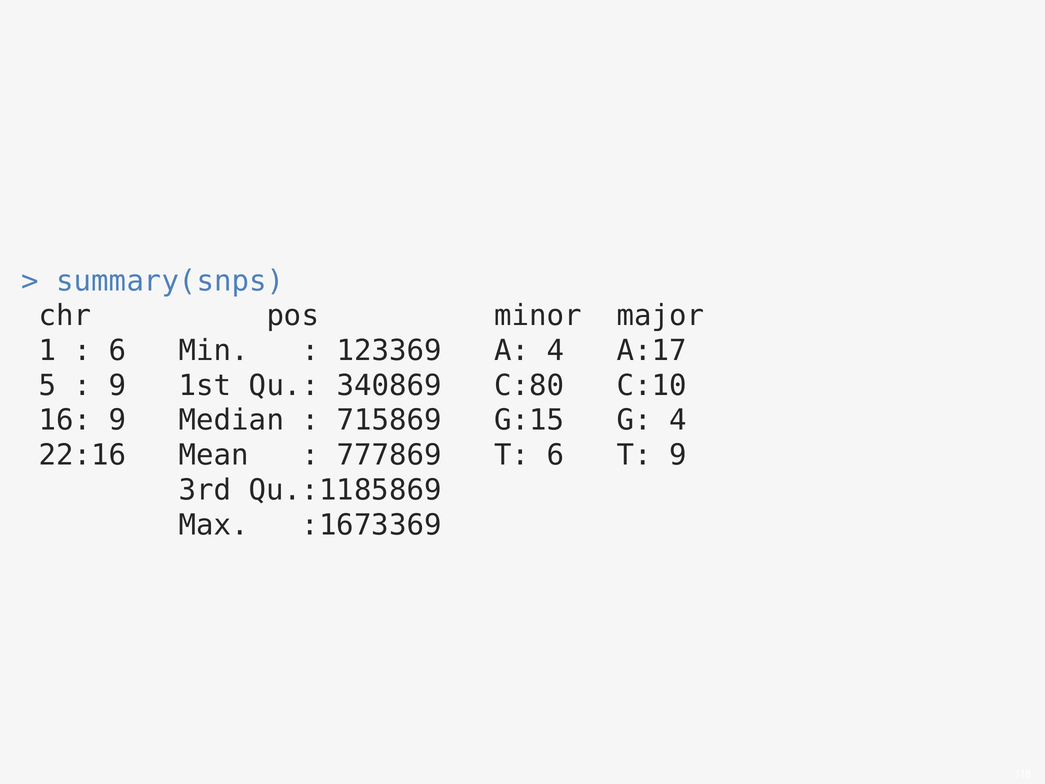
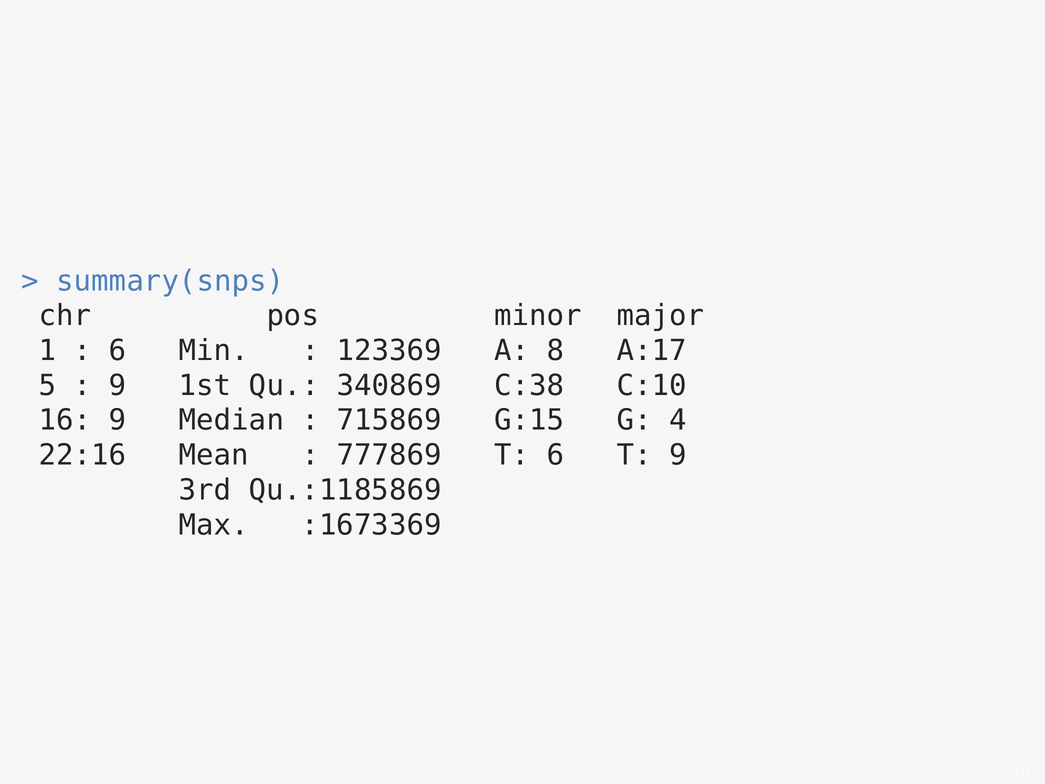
A 4: 4 -> 8 (555, 351)
C:80: C:80 -> C:38 (529, 385)
